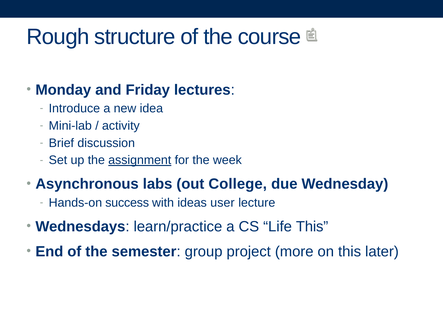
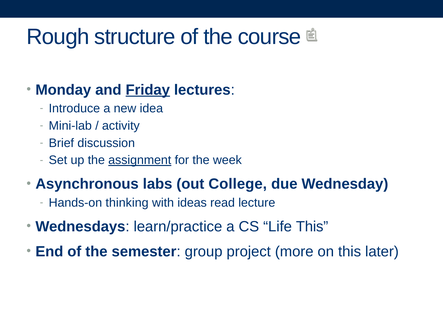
Friday underline: none -> present (148, 90)
success: success -> thinking (127, 202)
user: user -> read (223, 202)
